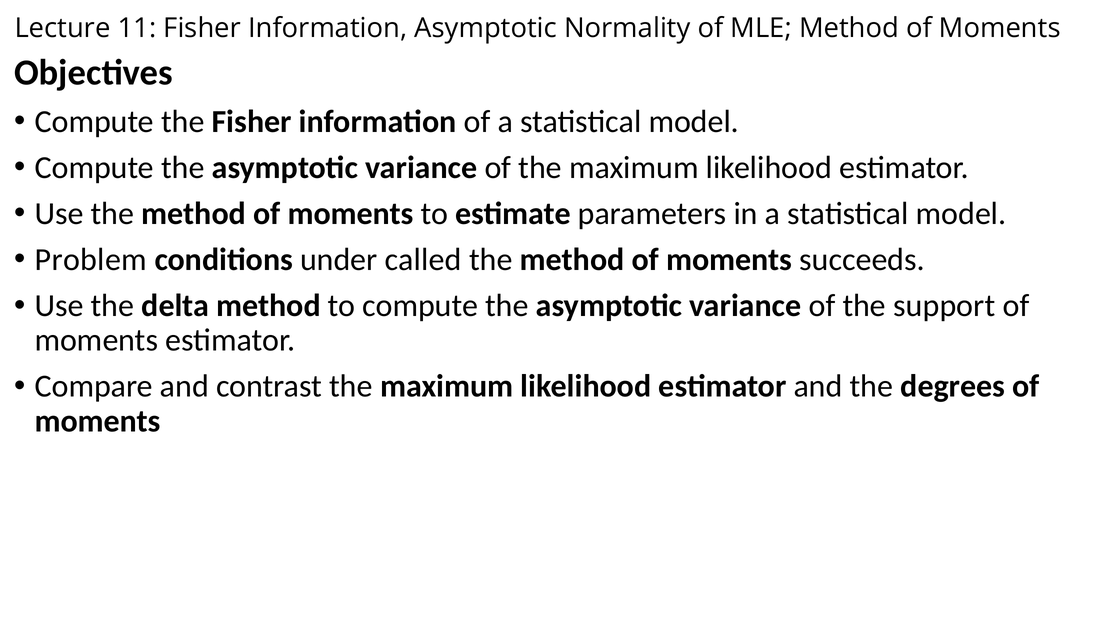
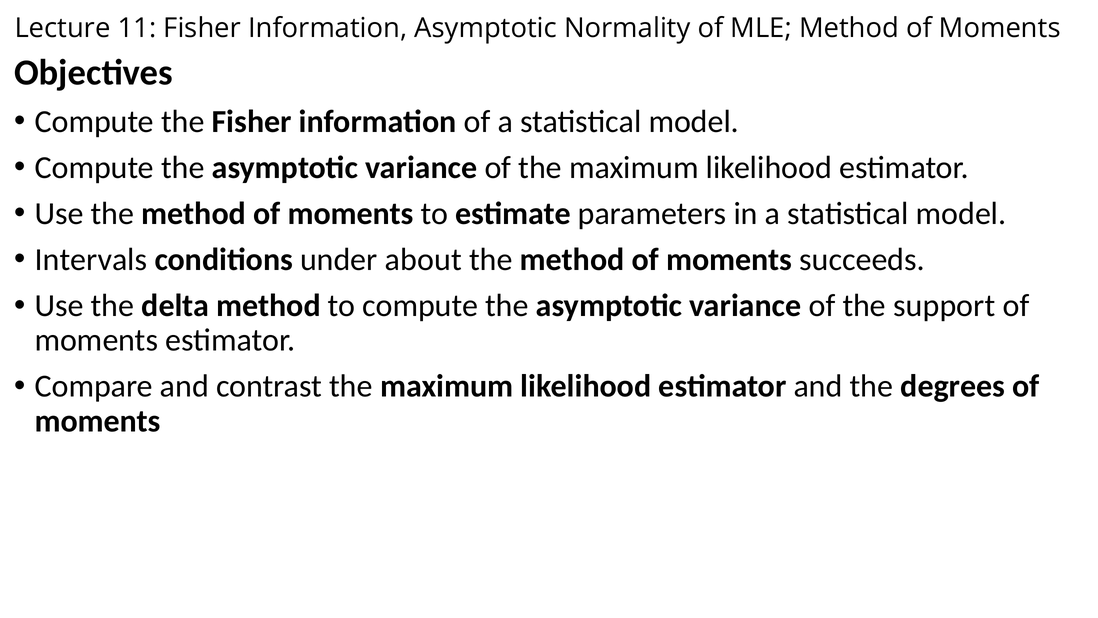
Problem: Problem -> Intervals (91, 259)
called: called -> about (423, 259)
